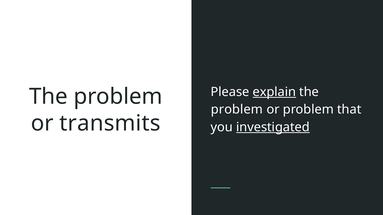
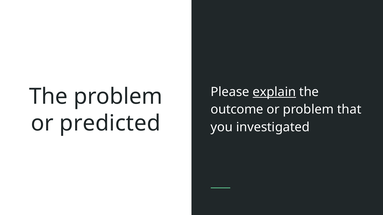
problem: problem -> outcome (237, 110)
transmits: transmits -> predicted (110, 124)
investigated underline: present -> none (273, 127)
